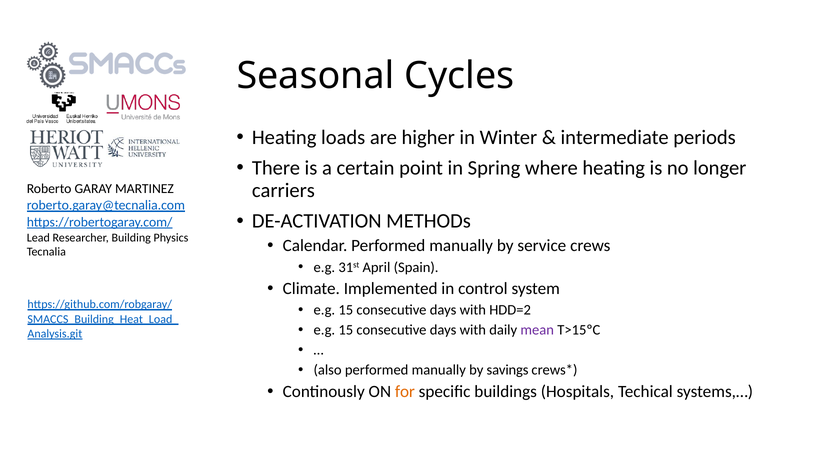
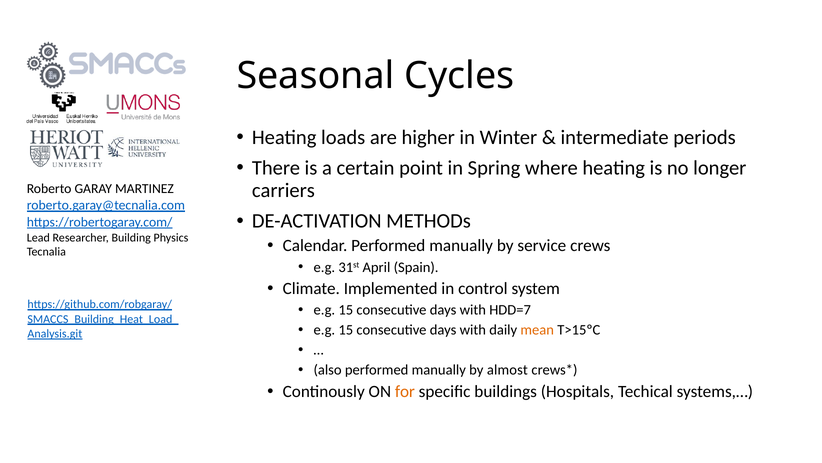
HDD=2: HDD=2 -> HDD=7 (510, 310)
mean colour: purple -> orange (537, 330)
savings: savings -> almost (507, 370)
